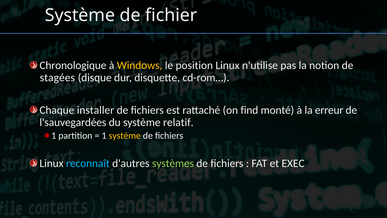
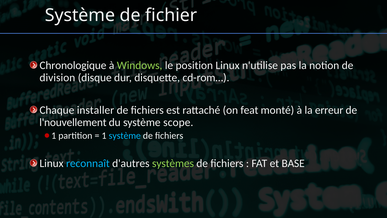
Windows colour: yellow -> light green (140, 65)
stagées: stagées -> division (57, 78)
find: find -> feat (249, 110)
l'sauvegardées: l'sauvegardées -> l'nouvellement (73, 122)
relatif: relatif -> scope (178, 122)
système colour: yellow -> light blue (125, 135)
EXEC: EXEC -> BASE (293, 163)
